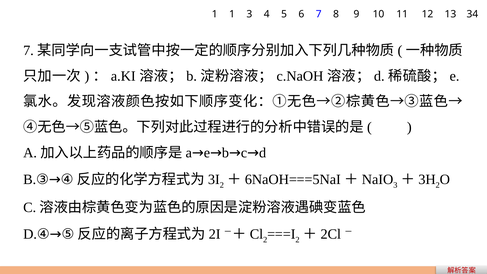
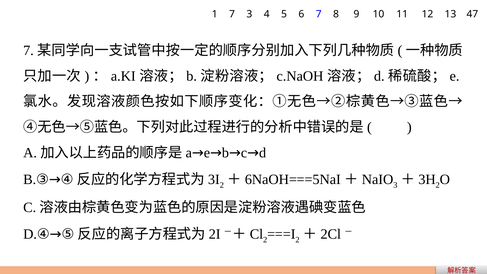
1 1: 1 -> 7 (232, 14)
34: 34 -> 47 (472, 14)
